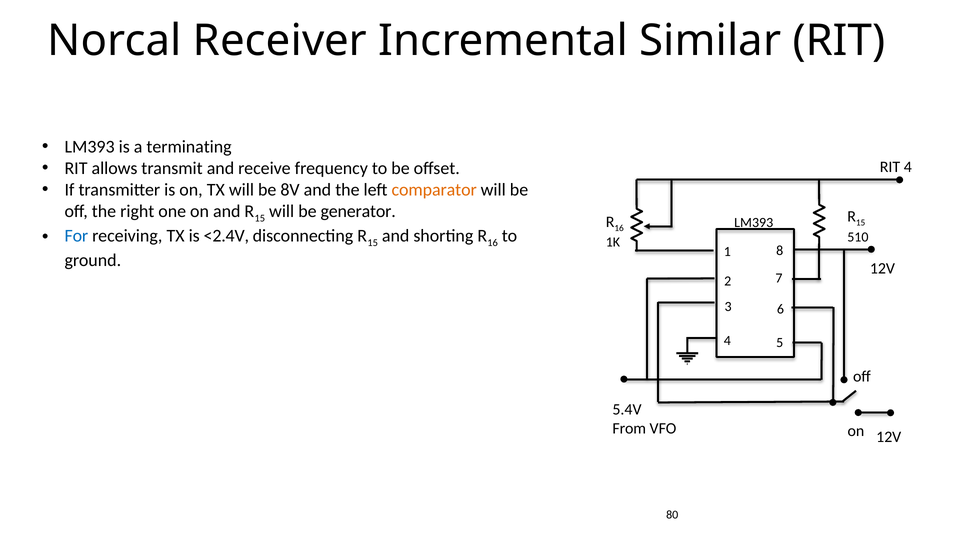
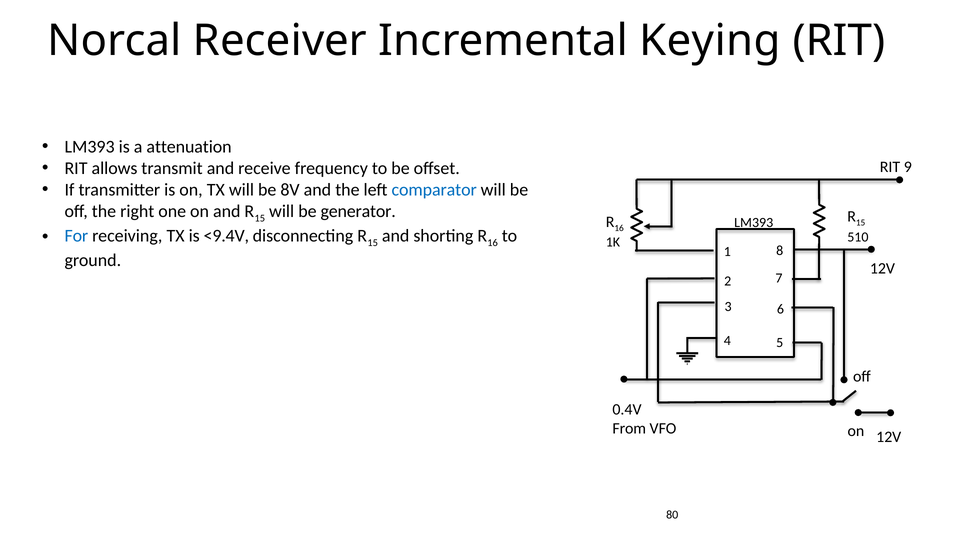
Similar: Similar -> Keying (710, 41)
terminating: terminating -> attenuation (189, 147)
RIT 4: 4 -> 9 (908, 167)
comparator colour: orange -> blue (434, 190)
<2.4V: <2.4V -> <9.4V (226, 236)
5.4V: 5.4V -> 0.4V (627, 409)
